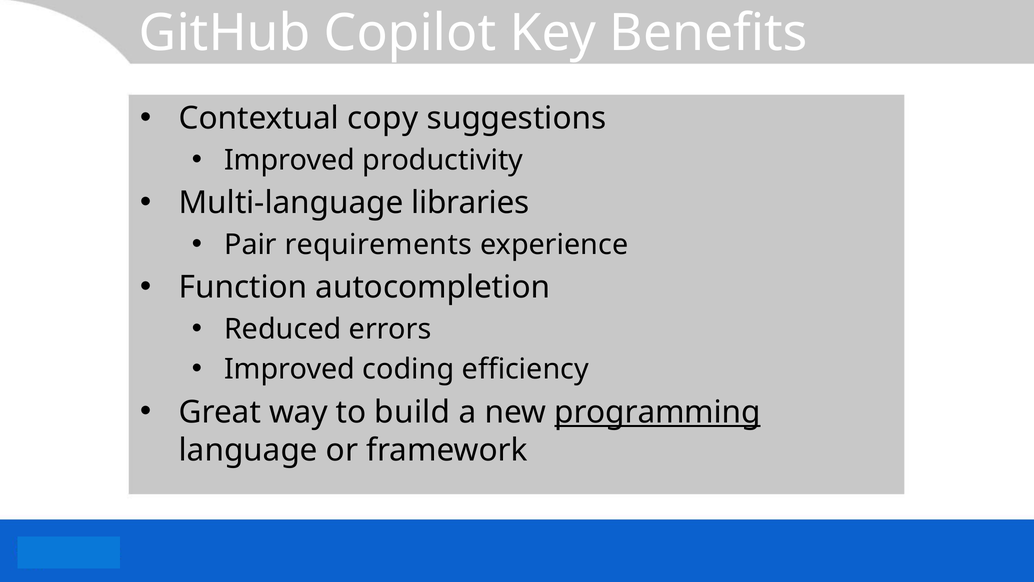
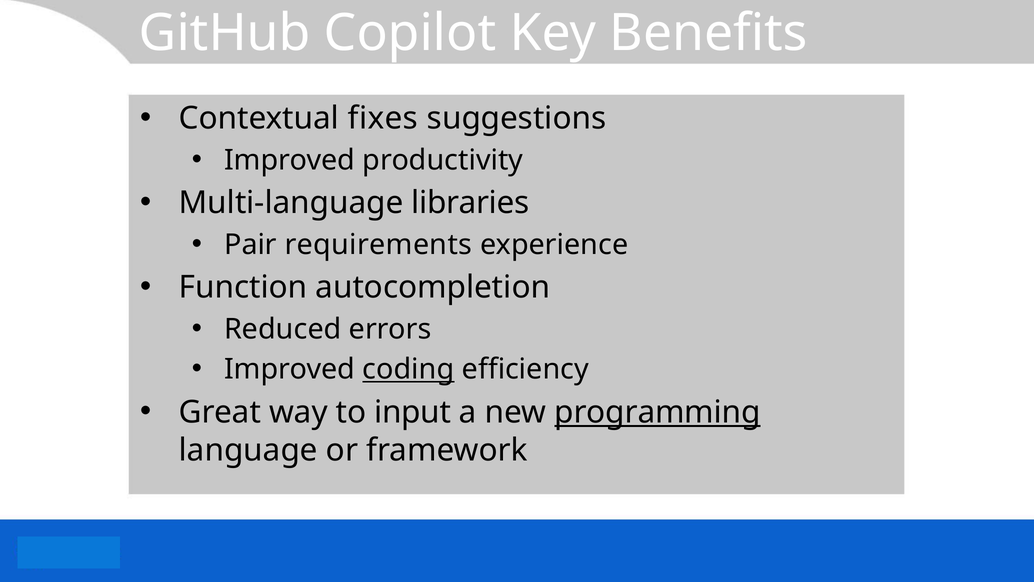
copy: copy -> fixes (383, 118)
coding underline: none -> present (408, 369)
build: build -> input (413, 412)
